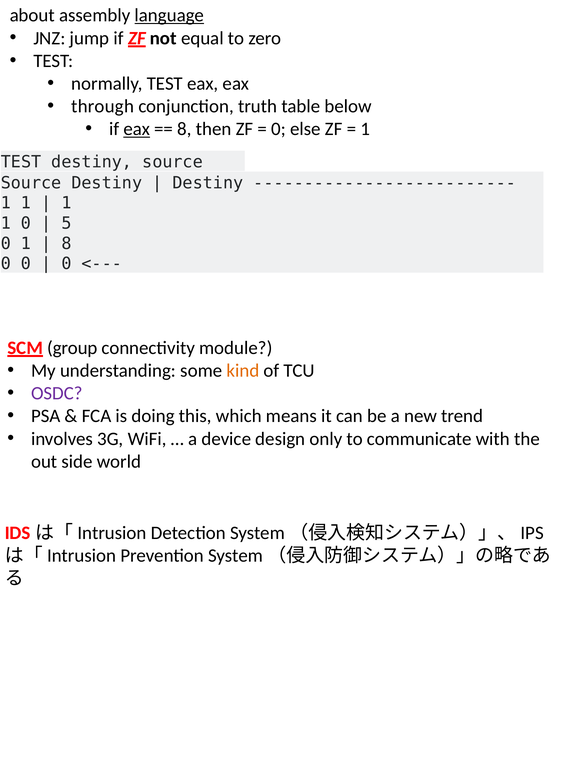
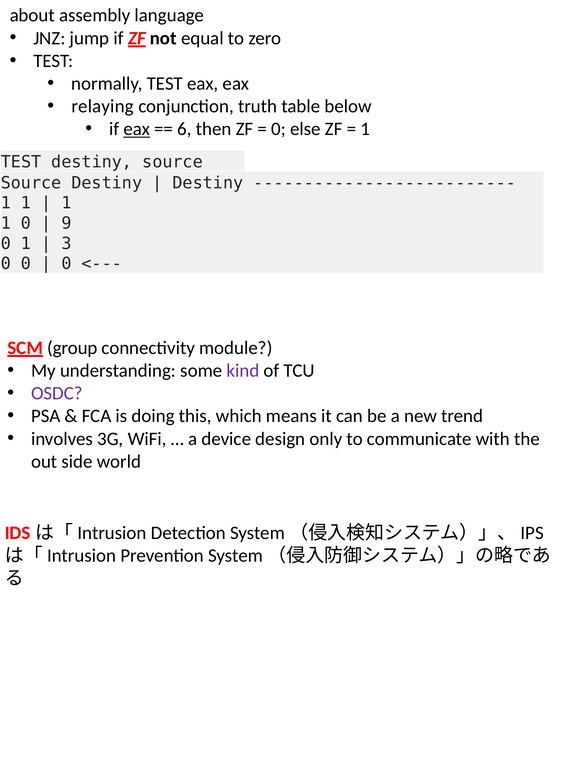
language underline: present -> none (169, 15)
through: through -> relaying (103, 106)
8: 8 -> 6 (184, 129)
5: 5 -> 9 (66, 223)
8: 8 -> 3 (66, 243)
kind colour: orange -> purple (243, 370)
